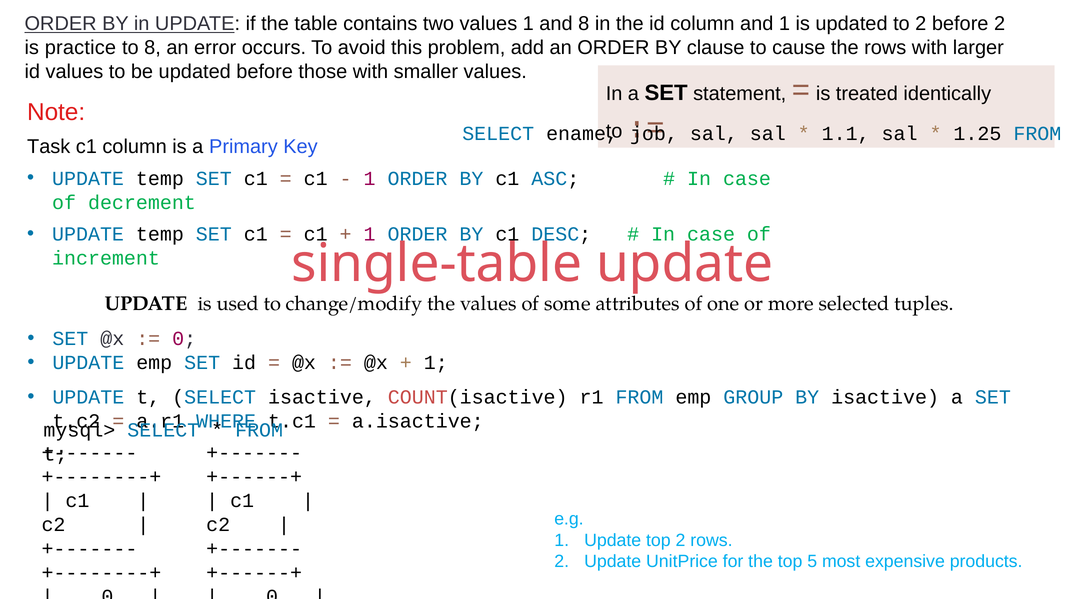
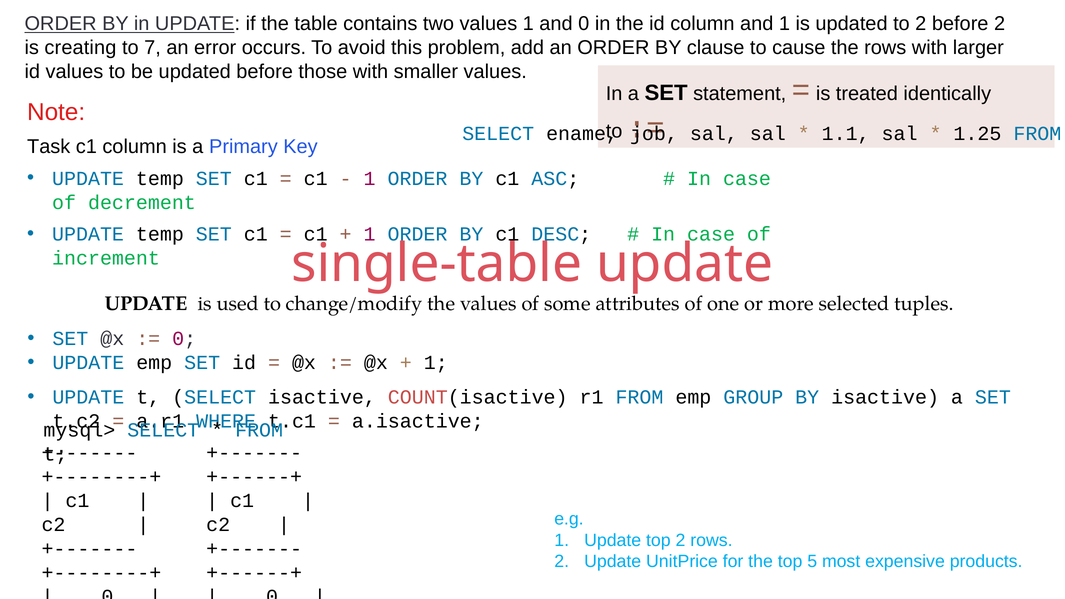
and 8: 8 -> 0 (584, 24)
practice: practice -> creating (80, 48)
to 8: 8 -> 7 (153, 48)
